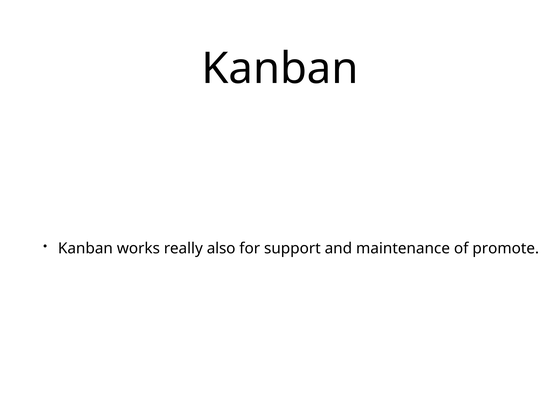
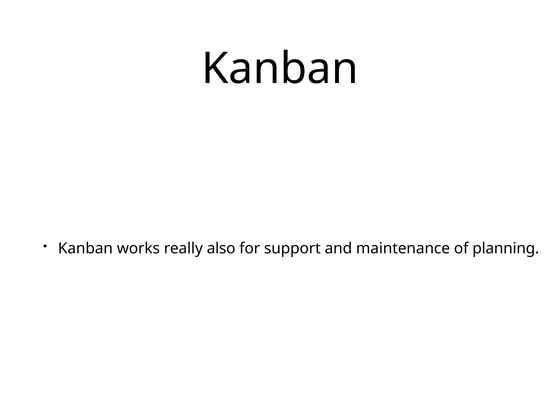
promote: promote -> planning (506, 249)
